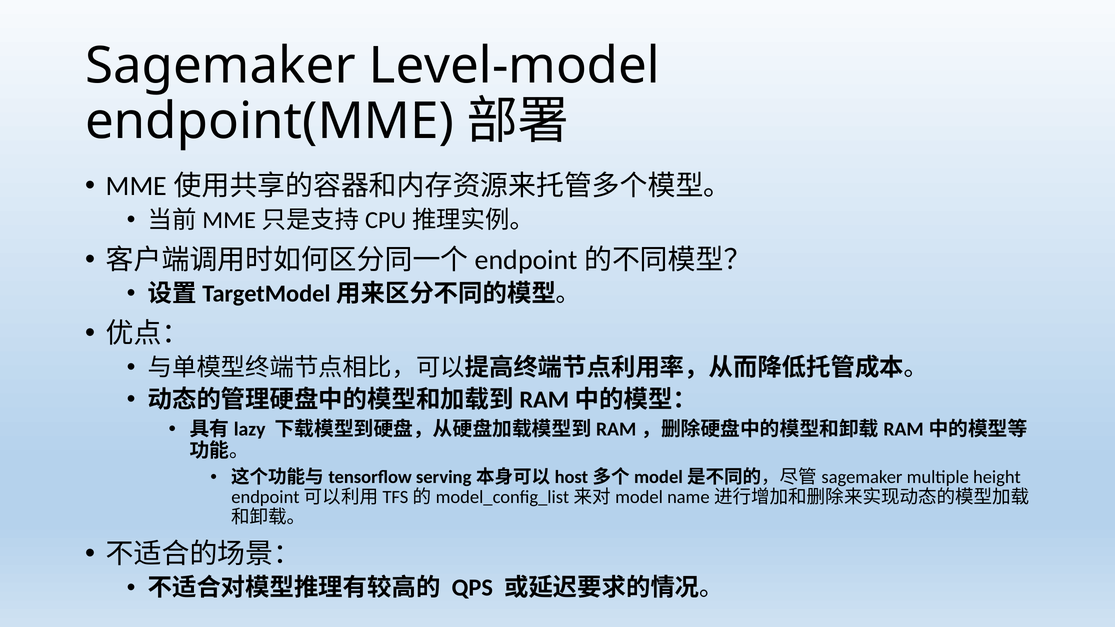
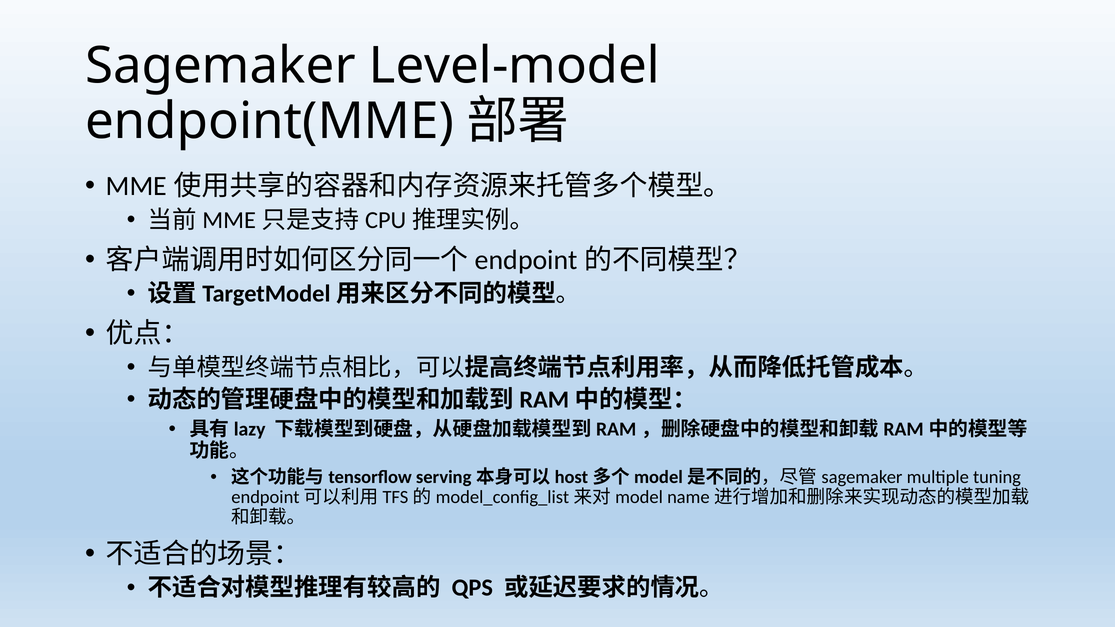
height: height -> tuning (997, 477)
